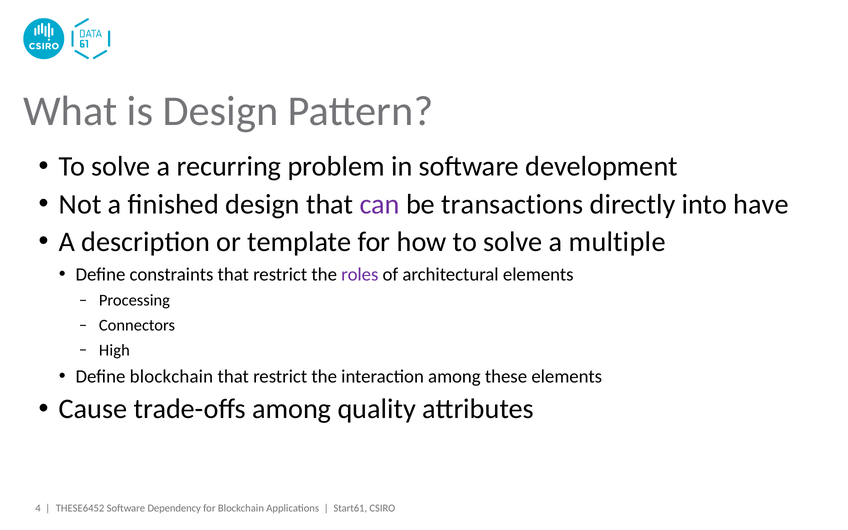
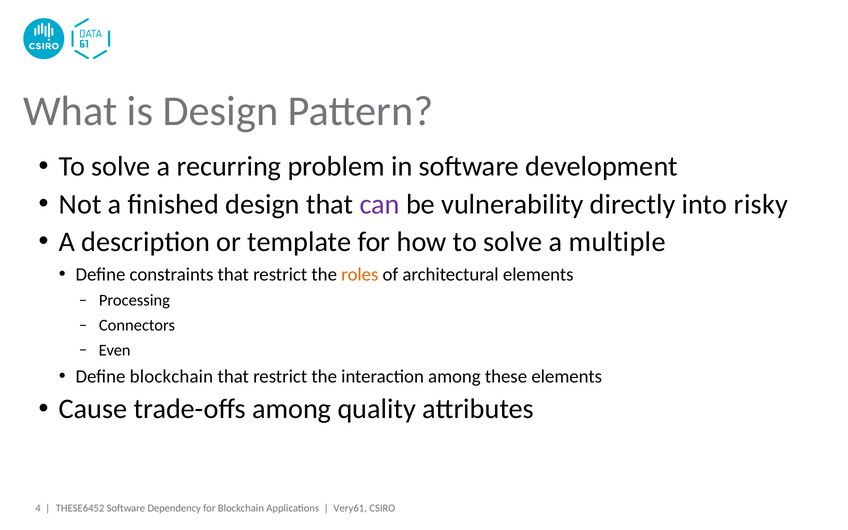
transactions: transactions -> vulnerability (512, 204)
have: have -> risky (761, 204)
roles colour: purple -> orange (360, 274)
High: High -> Even (115, 350)
Start61: Start61 -> Very61 (350, 508)
